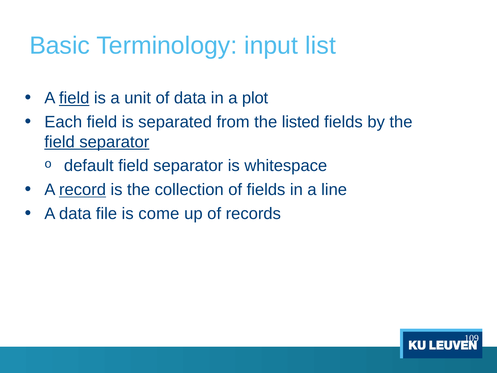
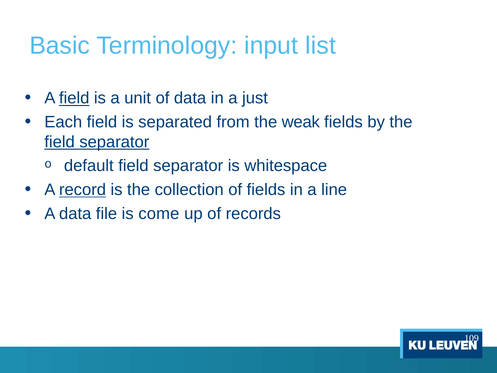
plot: plot -> just (255, 98)
listed: listed -> weak (301, 122)
